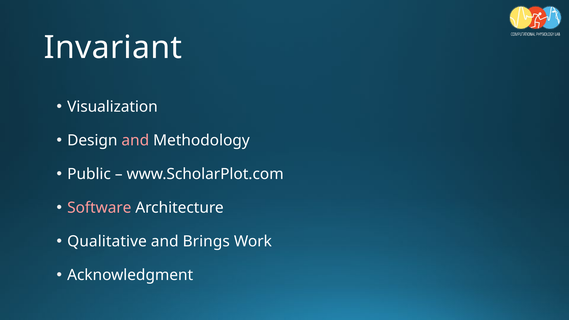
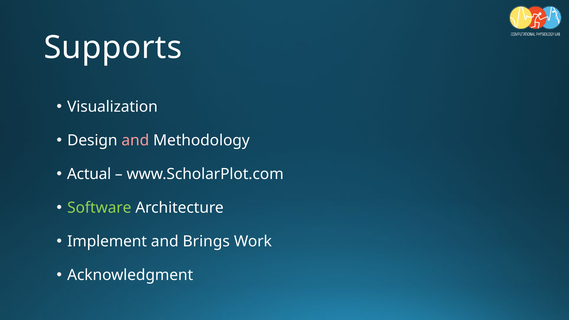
Invariant: Invariant -> Supports (113, 48)
Public: Public -> Actual (89, 174)
Software colour: pink -> light green (99, 208)
Qualitative: Qualitative -> Implement (107, 242)
